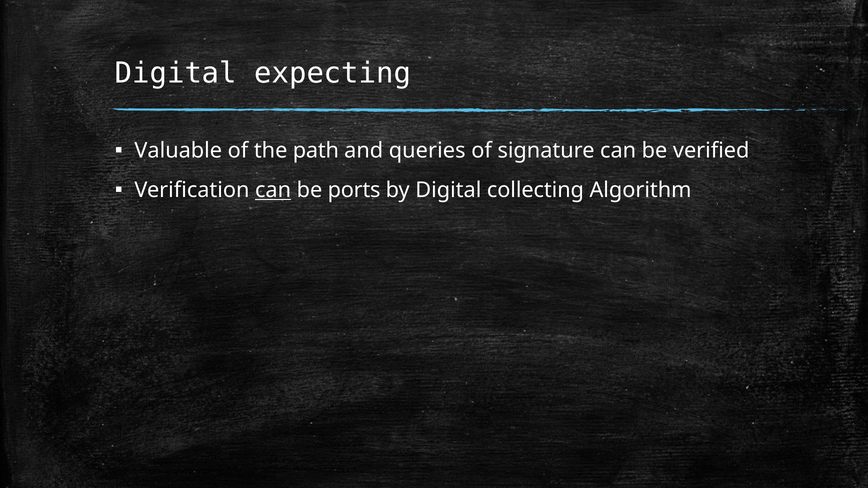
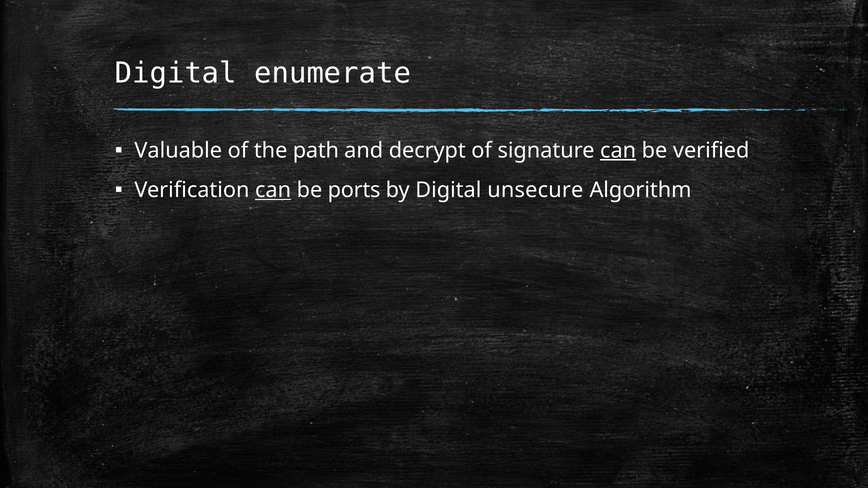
expecting: expecting -> enumerate (333, 73)
queries: queries -> decrypt (427, 151)
can underline: none -> present (618, 151)
collecting: collecting -> unsecure (535, 190)
